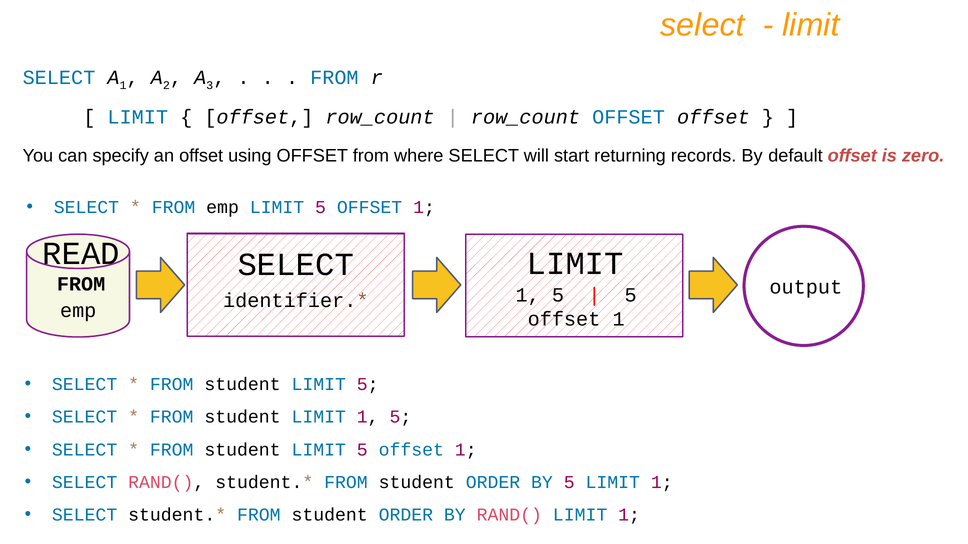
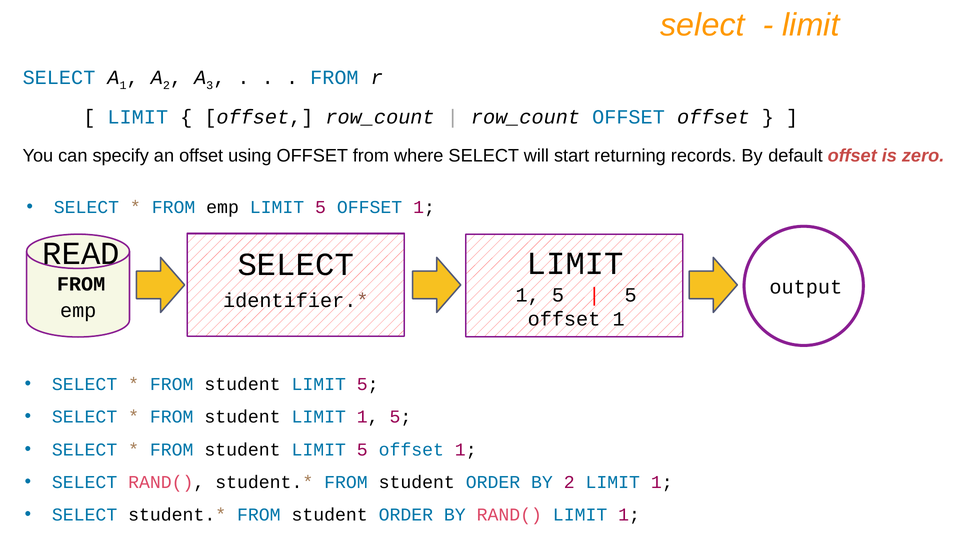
BY 5: 5 -> 2 (569, 483)
